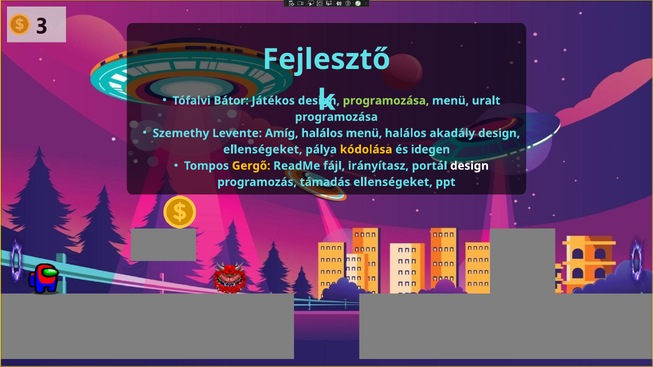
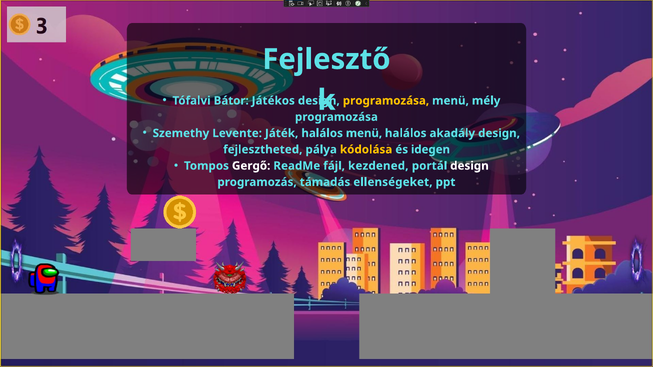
programozása colour: light green -> yellow (386, 101)
uralt: uralt -> mély (486, 101)
Amíg: Amíg -> Játék (282, 133)
ellenségeket: ellenségeket -> fejlesztheted (263, 150)
Gergő colour: yellow -> white (251, 166)
irányítasz: irányítasz -> kezdened (378, 166)
